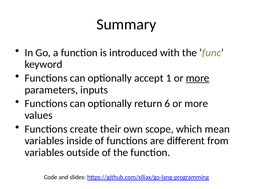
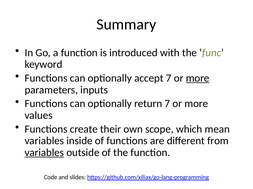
accept 1: 1 -> 7 (169, 78)
return 6: 6 -> 7 (167, 104)
variables underline: none -> present (44, 153)
